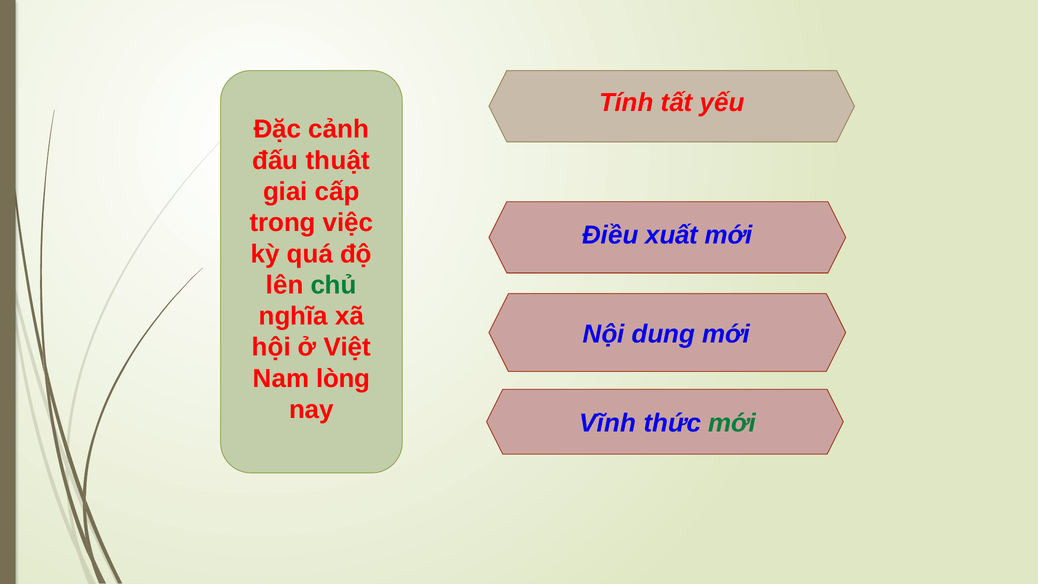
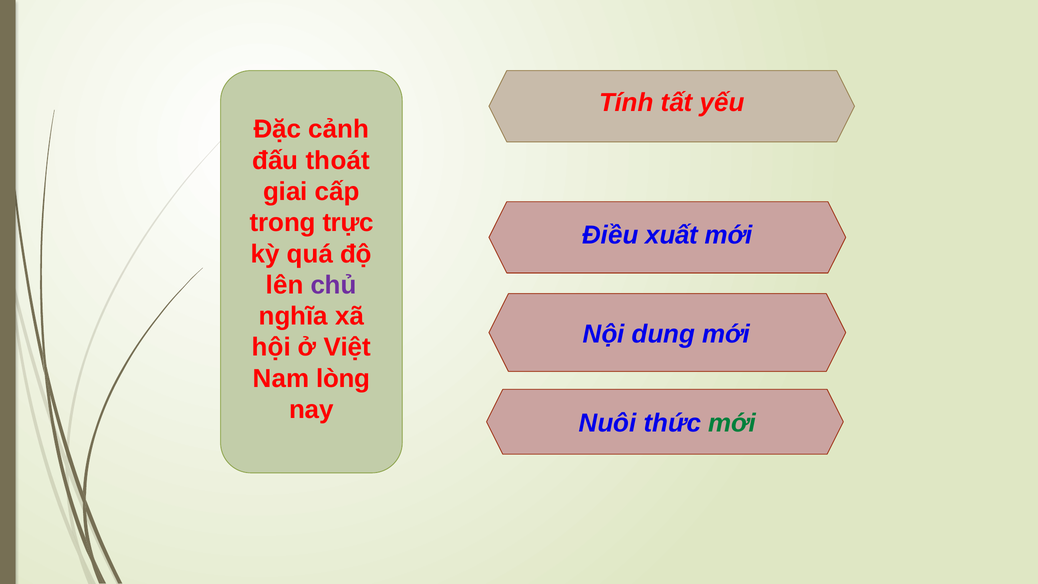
thuật: thuật -> thoát (338, 160)
việc: việc -> trực (348, 223)
chủ colour: green -> purple (334, 285)
Vĩnh: Vĩnh -> Nuôi (608, 423)
